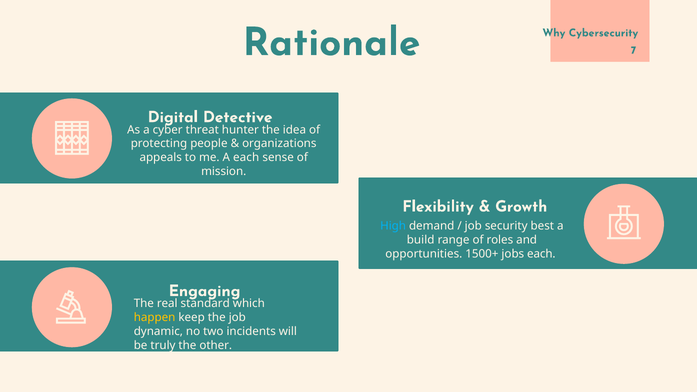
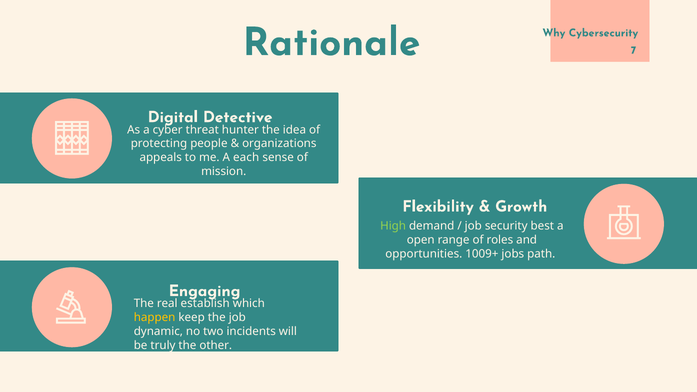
High colour: light blue -> light green (393, 226)
build: build -> open (421, 240)
1500+: 1500+ -> 1009+ (482, 254)
jobs each: each -> path (541, 254)
standard: standard -> establish (205, 304)
